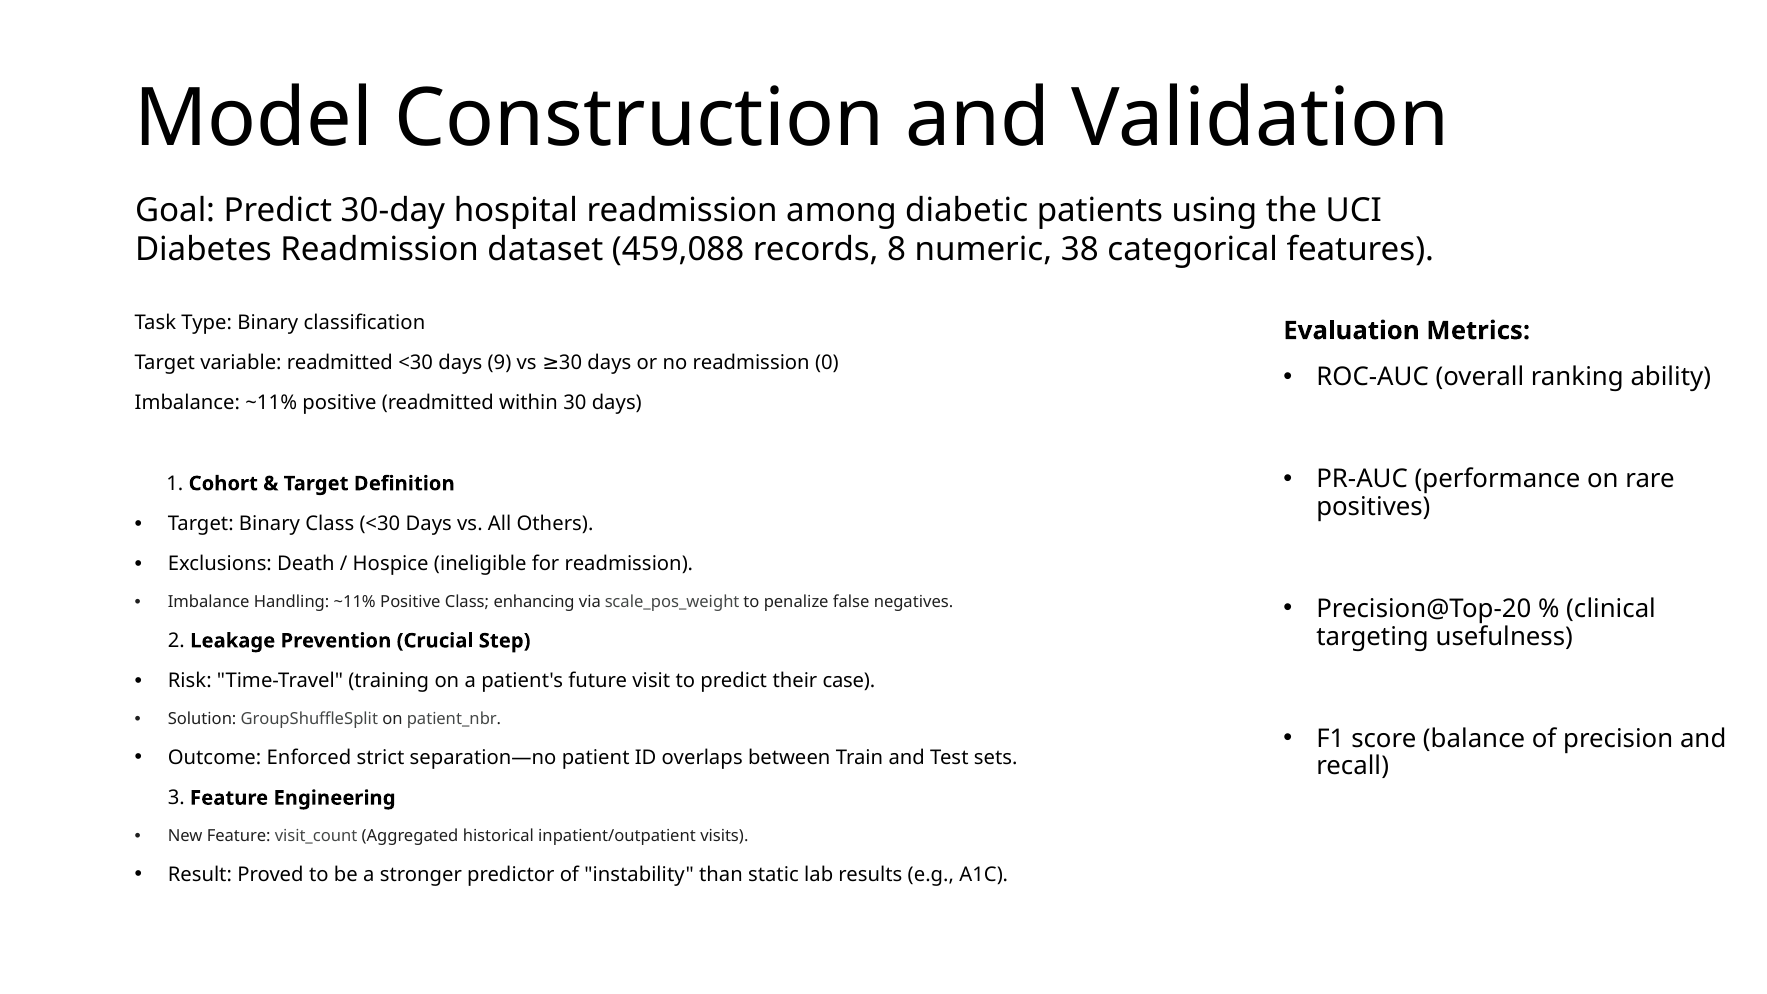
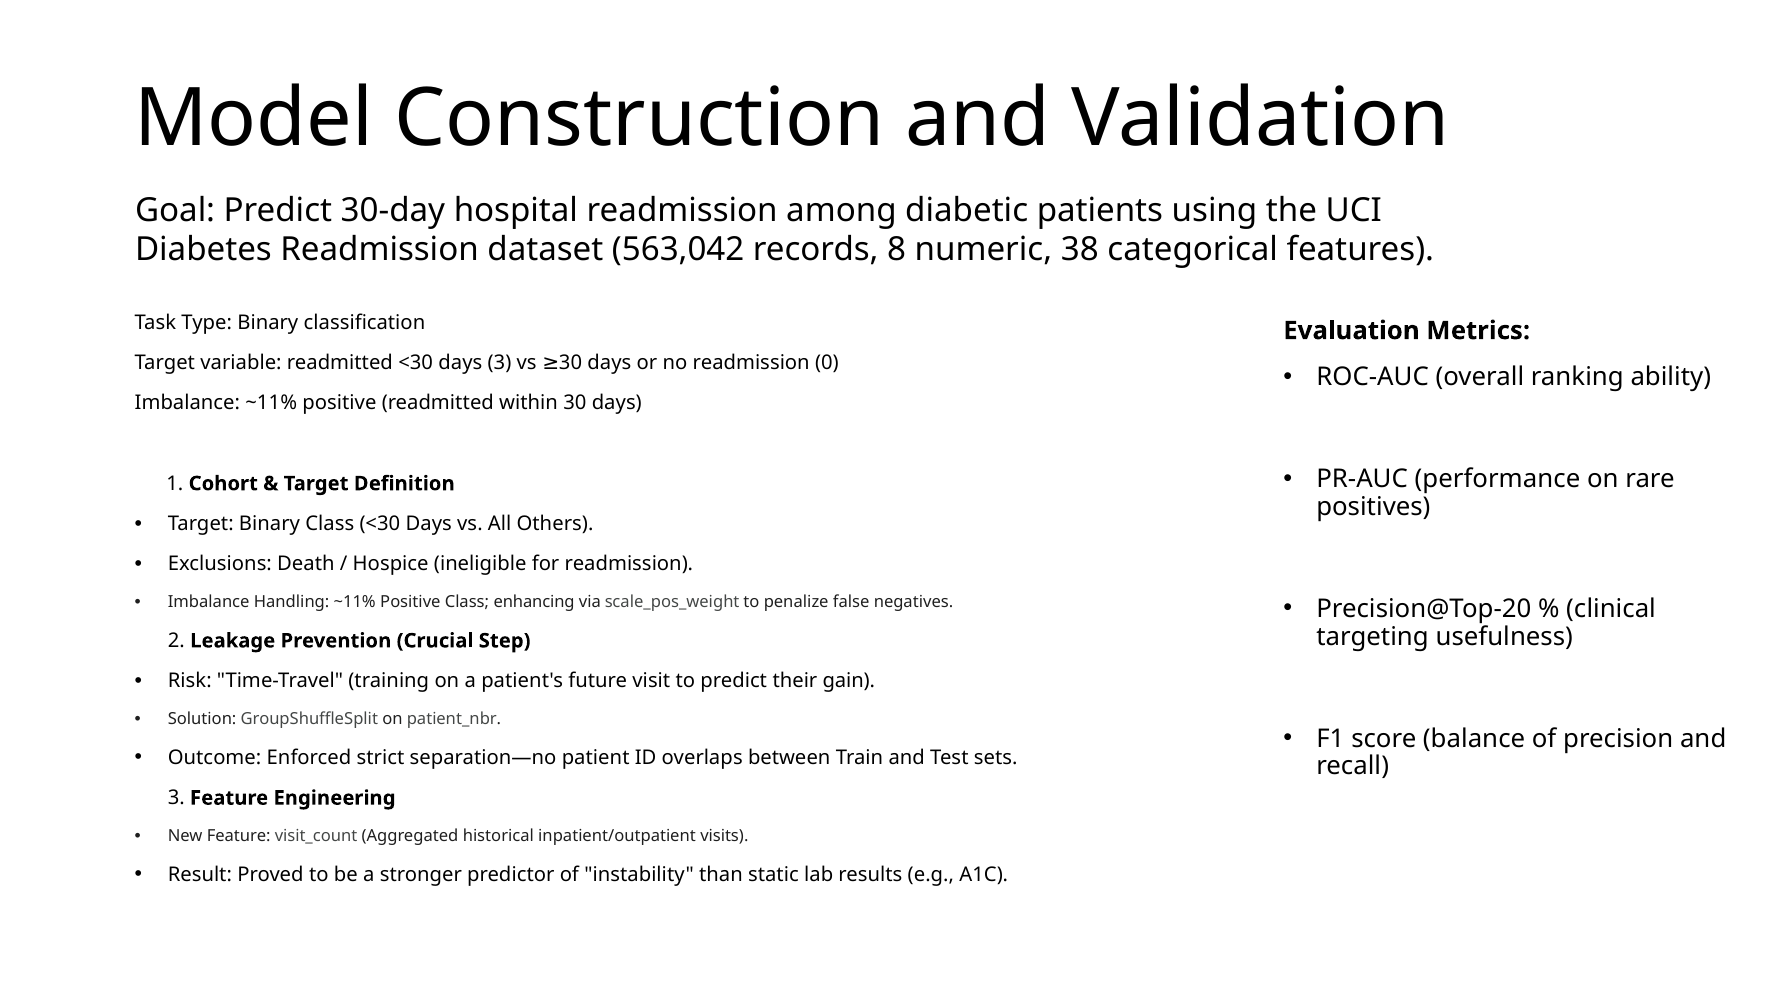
459,088: 459,088 -> 563,042 (678, 250)
days 9: 9 -> 3 (500, 363)
case: case -> gain (849, 681)
